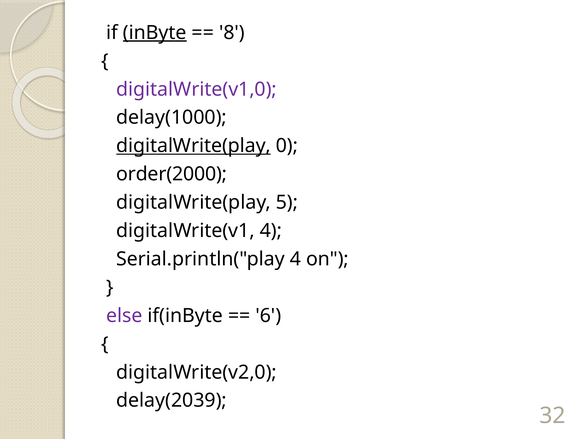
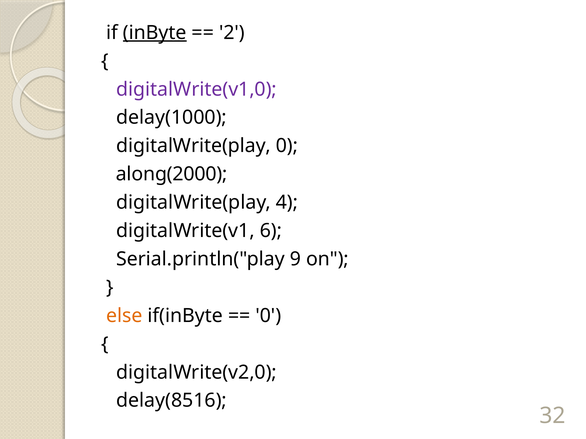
8: 8 -> 2 (232, 33)
digitalWrite(play underline: present -> none (194, 146)
order(2000: order(2000 -> along(2000 (172, 174)
5: 5 -> 4 (287, 203)
digitalWrite(v1 4: 4 -> 6 (271, 231)
Serial.println("play 4: 4 -> 9 (295, 259)
else colour: purple -> orange (124, 316)
6: 6 -> 0 (268, 316)
delay(2039: delay(2039 -> delay(8516 (172, 401)
